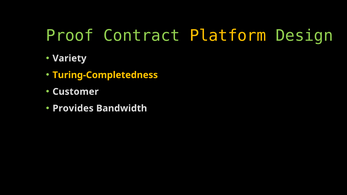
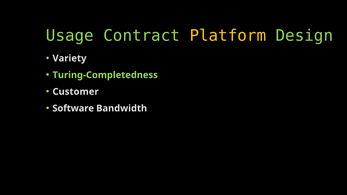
Proof: Proof -> Usage (70, 36)
Turing-Completedness colour: yellow -> light green (105, 75)
Provides: Provides -> Software (73, 108)
